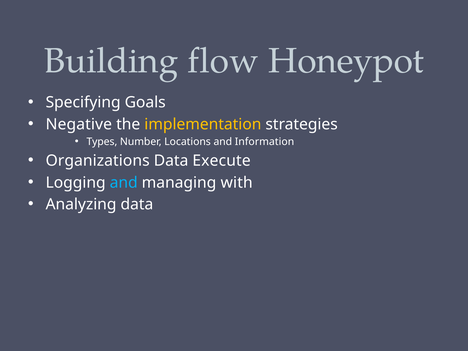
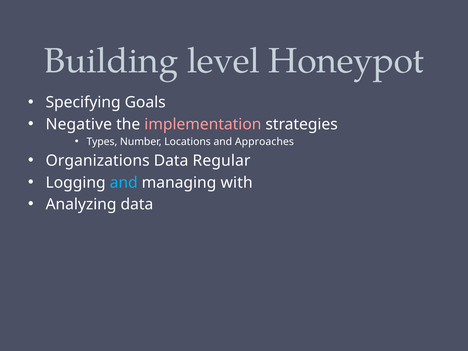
flow: flow -> level (223, 61)
implementation colour: yellow -> pink (203, 124)
Information: Information -> Approaches (264, 142)
Execute: Execute -> Regular (222, 161)
